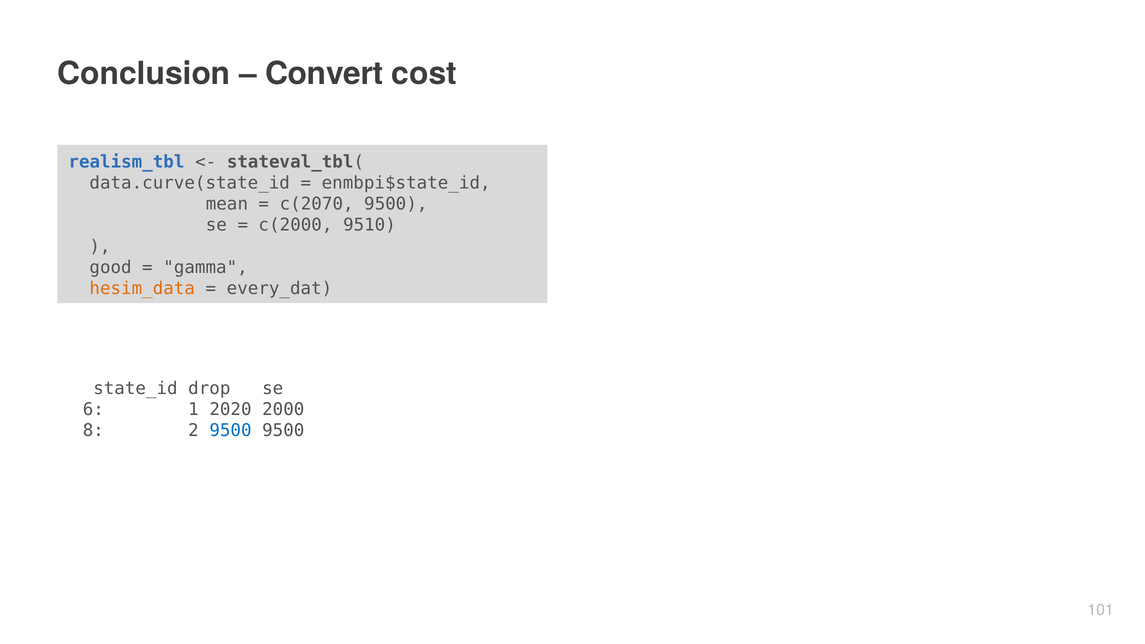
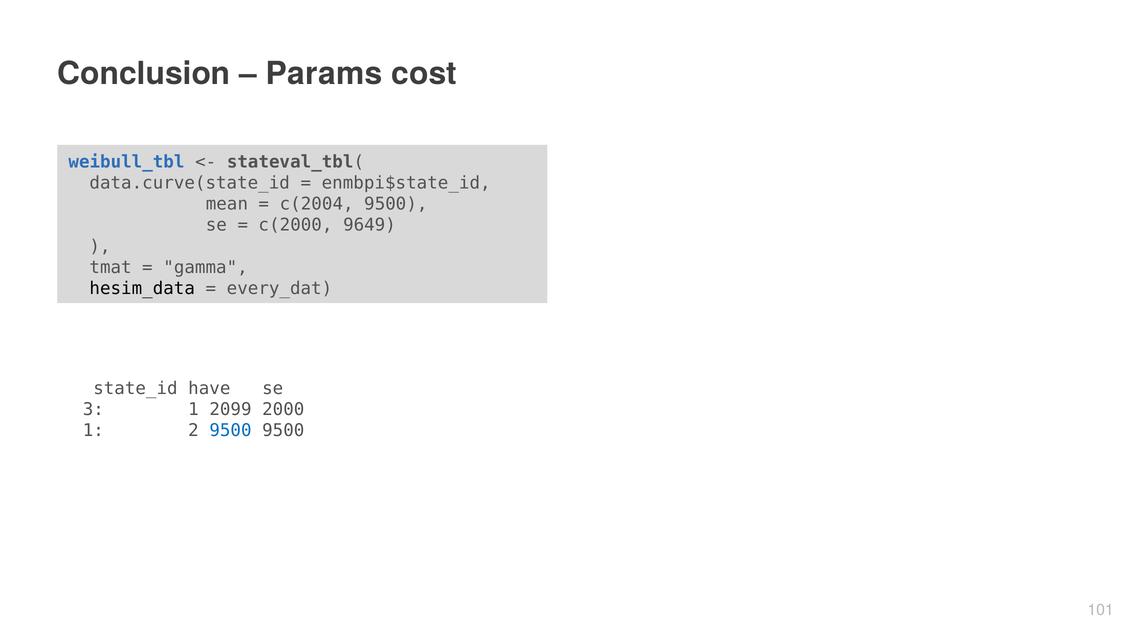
Convert: Convert -> Params (324, 74)
realism_tbl: realism_tbl -> weibull_tbl (126, 162)
c(2070: c(2070 -> c(2004 (317, 204)
9510: 9510 -> 9649 (369, 225)
good: good -> tmat (111, 267)
hesim_data colour: orange -> black (142, 288)
drop: drop -> have (209, 388)
6: 6 -> 3 (93, 409)
2020: 2020 -> 2099 (230, 409)
8: 8 -> 1 (93, 430)
